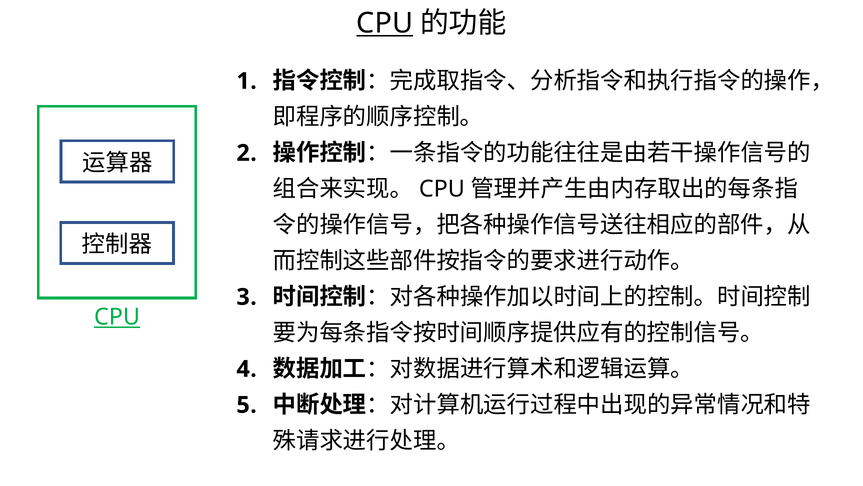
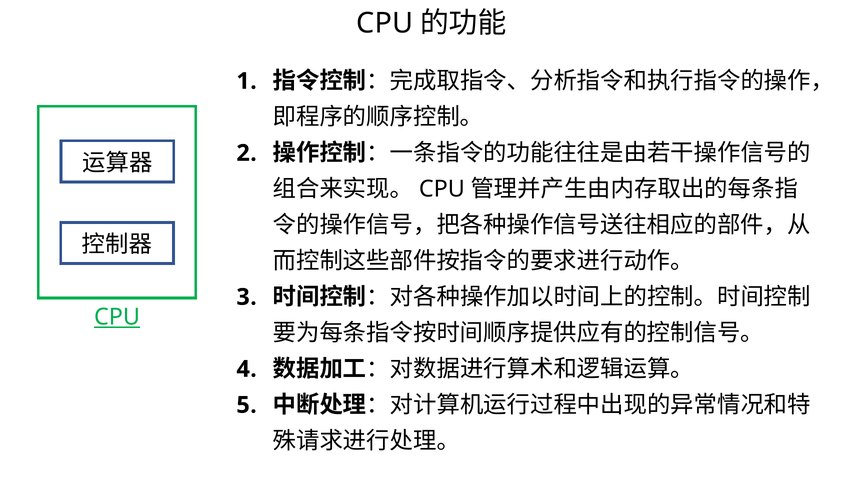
CPU underline: present -> none (385, 23)
